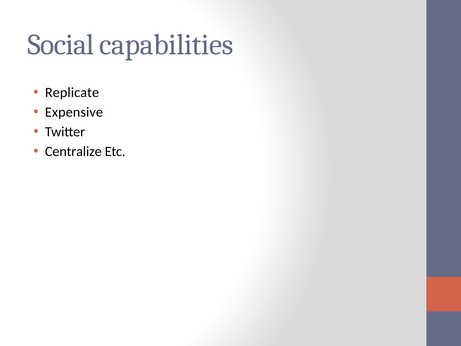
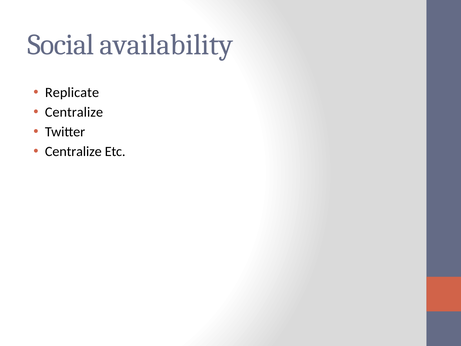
capabilities: capabilities -> availability (166, 45)
Expensive: Expensive -> Centralize (74, 112)
